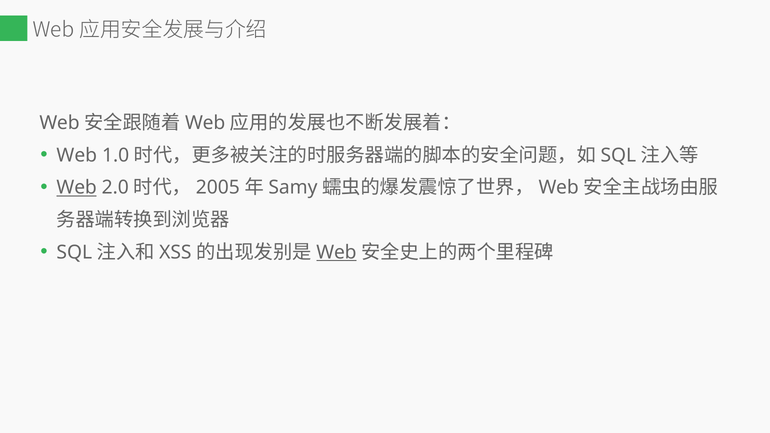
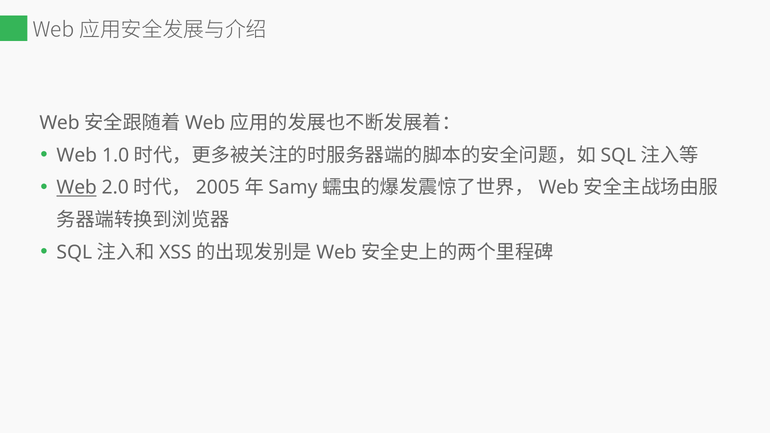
Web underline: present -> none (336, 252)
